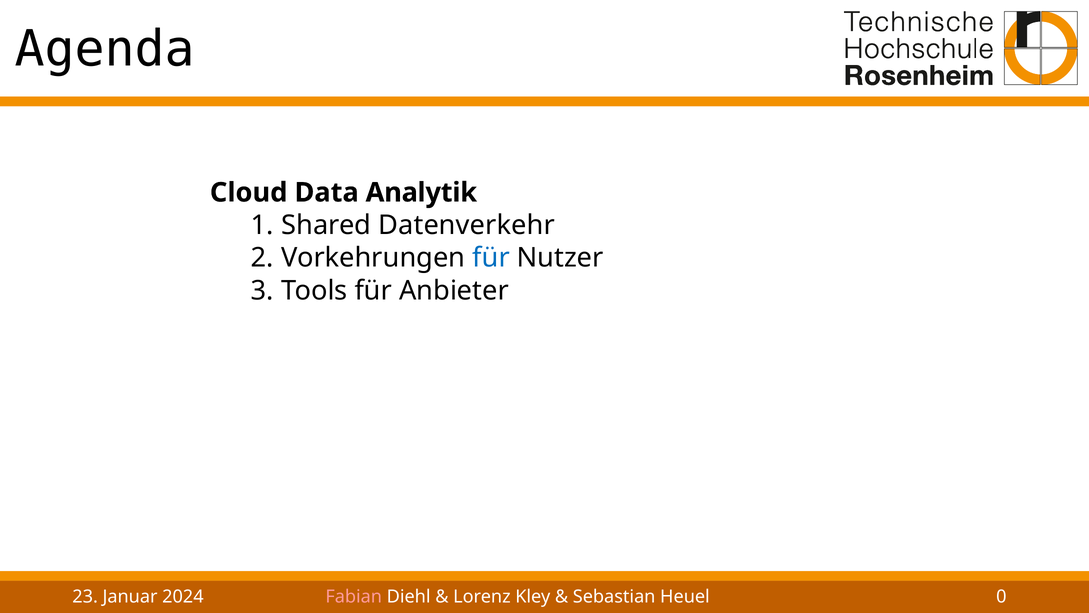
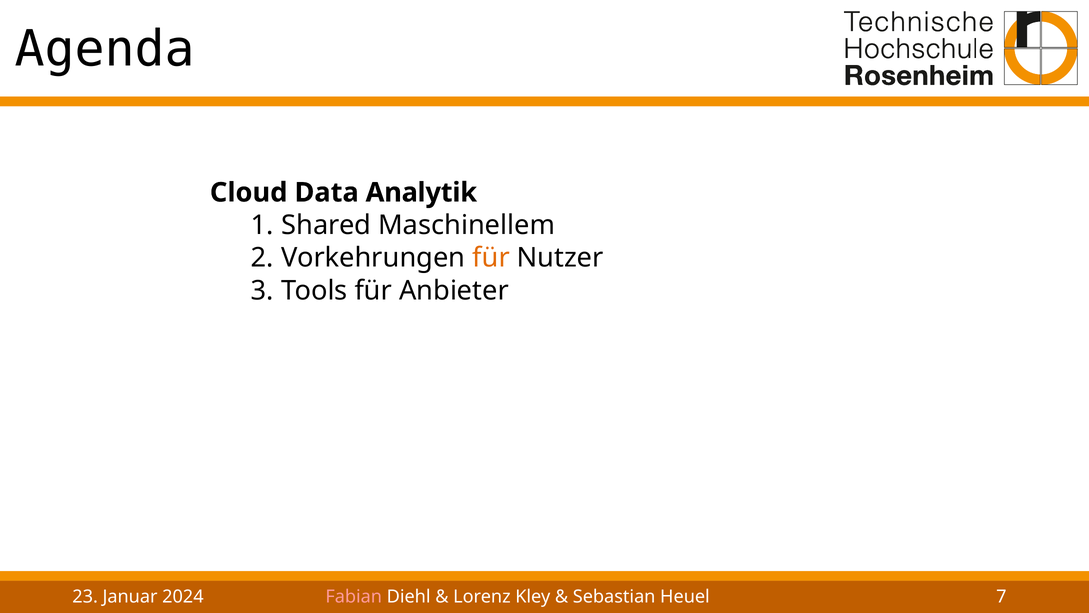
Datenverkehr: Datenverkehr -> Maschinellem (467, 225)
für colour: blue -> orange (491, 258)
0: 0 -> 7 (1001, 597)
